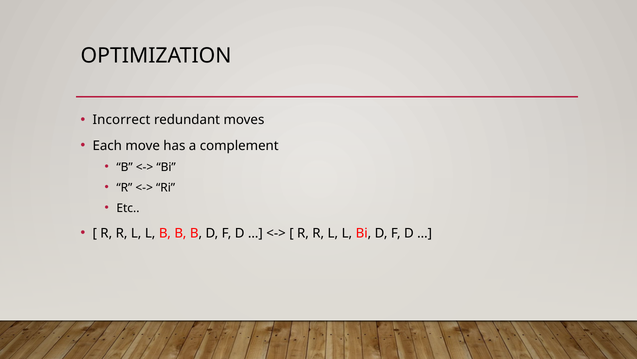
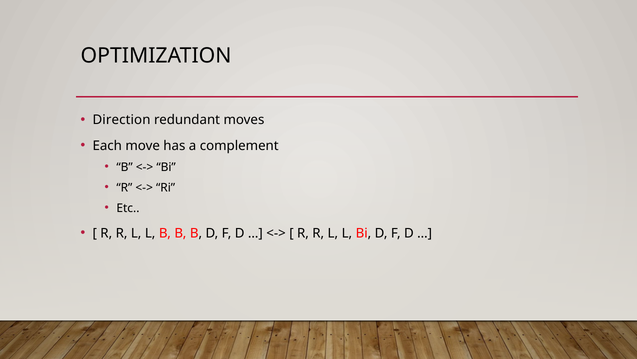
Incorrect: Incorrect -> Direction (122, 120)
